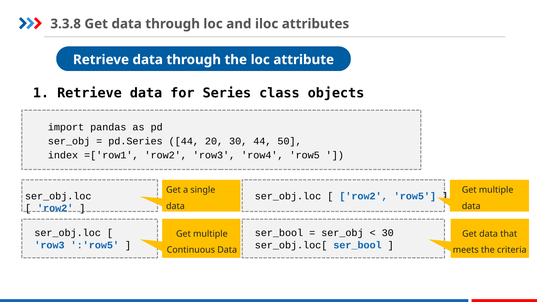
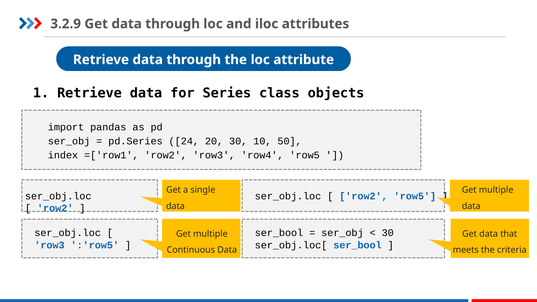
3.3.8: 3.3.8 -> 3.2.9 (66, 24)
pd.Series 44: 44 -> 24 (184, 141)
30 44: 44 -> 10 (262, 141)
